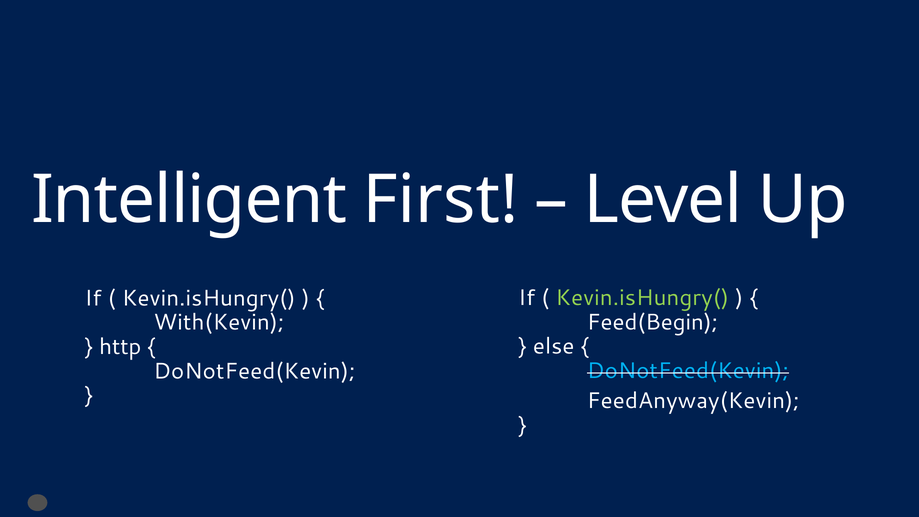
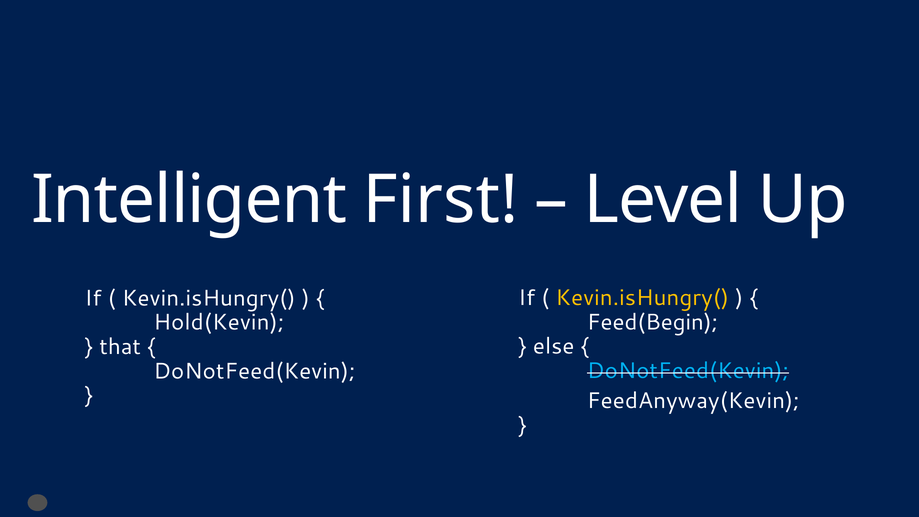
Kevin.isHungry( colour: light green -> yellow (642, 298)
With(Kevin: With(Kevin -> Hold(Kevin (219, 322)
http: http -> that (120, 347)
